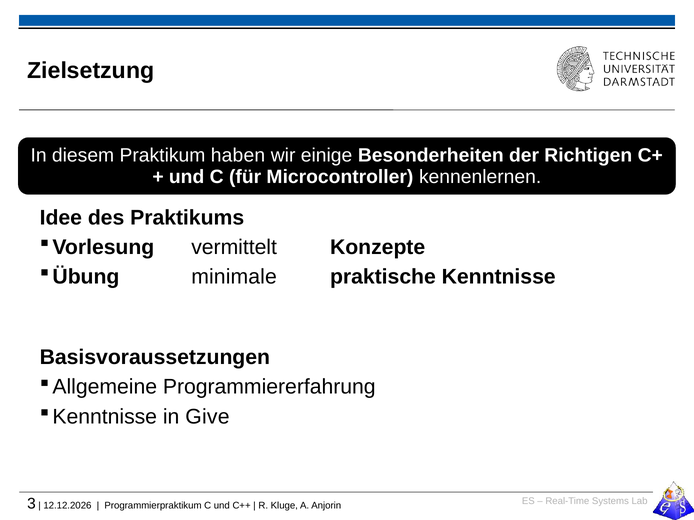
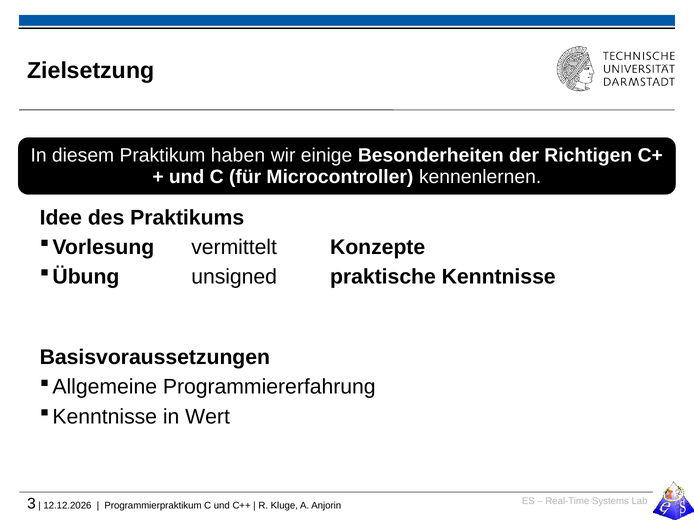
minimale: minimale -> unsigned (234, 277)
Give: Give -> Wert (208, 417)
